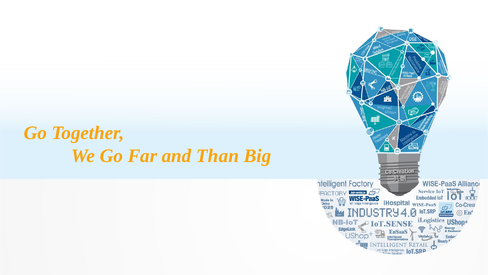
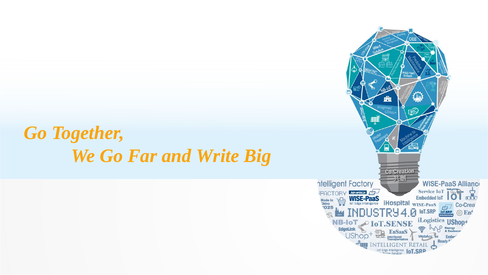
Than: Than -> Write (218, 156)
